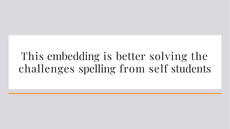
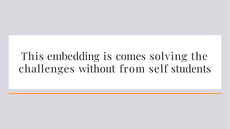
better: better -> comes (131, 57)
spelling: spelling -> without (97, 69)
